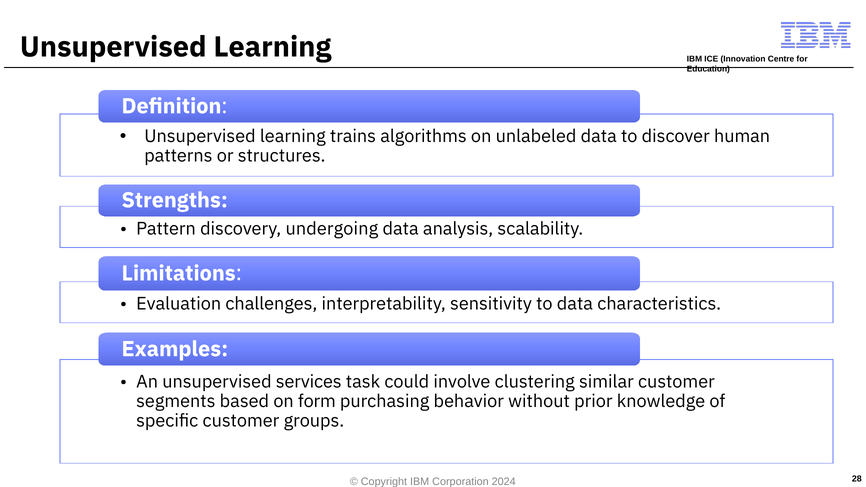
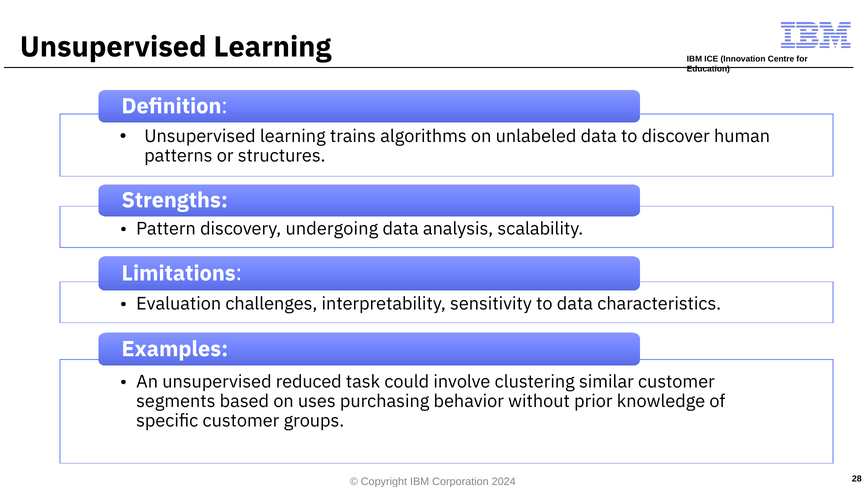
services: services -> reduced (309, 382)
form: form -> uses (317, 402)
